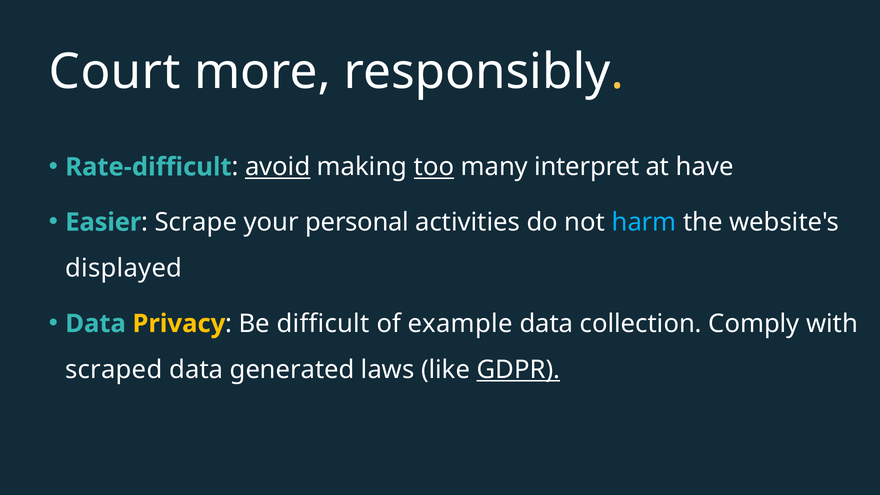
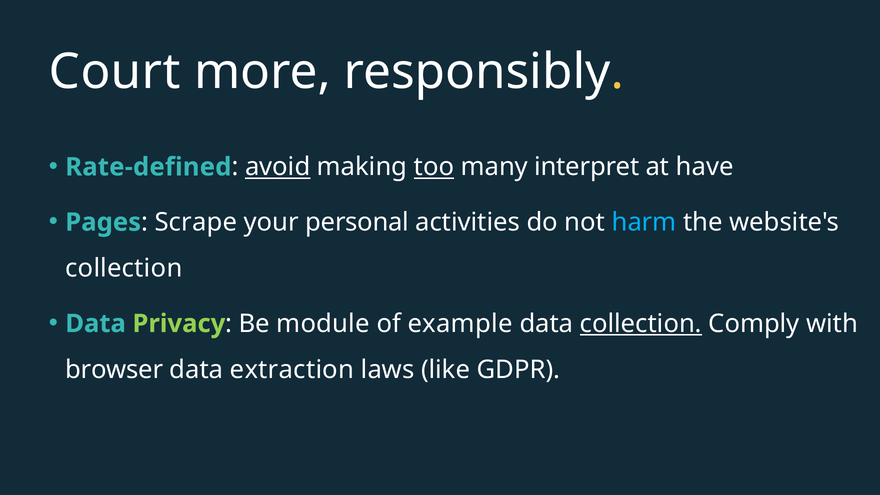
Rate-difficult: Rate-difficult -> Rate-defined (148, 167)
Easier: Easier -> Pages (103, 222)
displayed: displayed -> collection (124, 268)
Privacy colour: yellow -> light green (179, 324)
difficult: difficult -> module (323, 324)
collection underline: none -> present (641, 324)
scraped: scraped -> browser (114, 370)
generated: generated -> extraction (292, 370)
GDPR underline: present -> none (518, 370)
